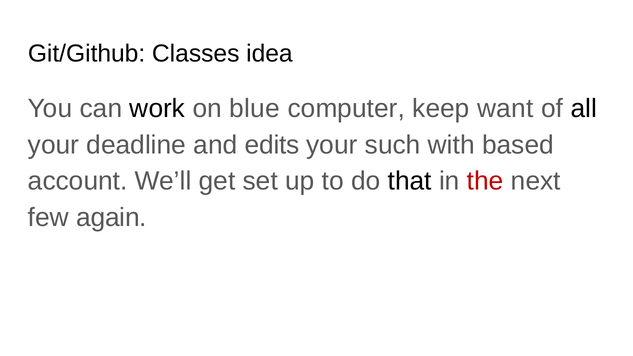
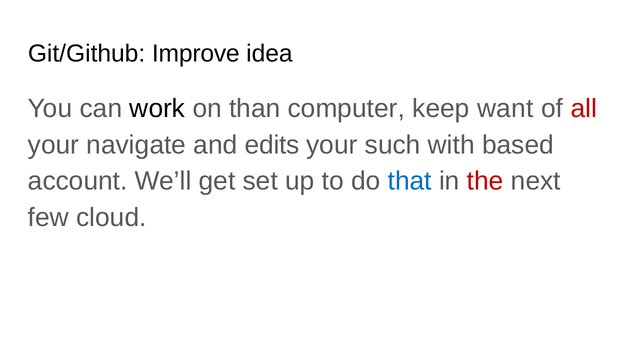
Classes: Classes -> Improve (196, 54)
blue: blue -> than (255, 109)
all colour: black -> red (584, 109)
deadline: deadline -> navigate (136, 145)
that colour: black -> blue (410, 181)
again: again -> cloud (111, 218)
